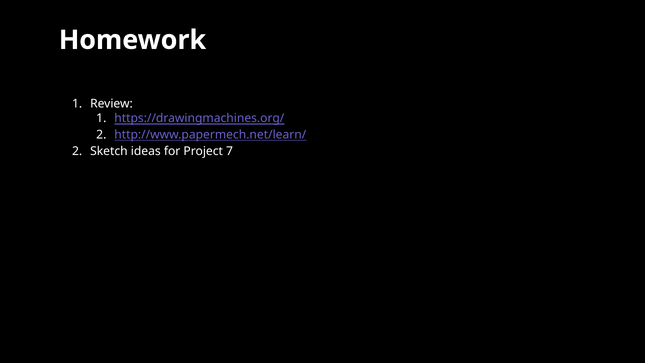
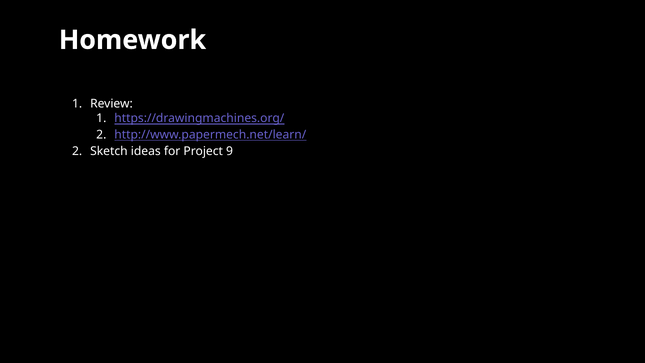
7: 7 -> 9 (230, 151)
